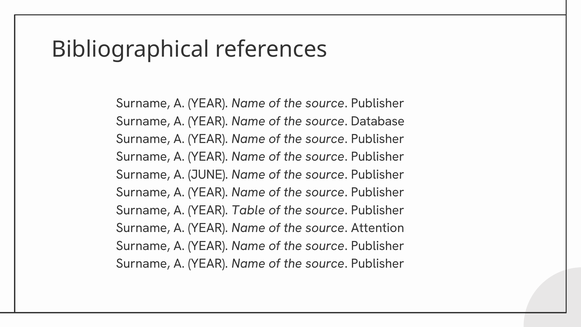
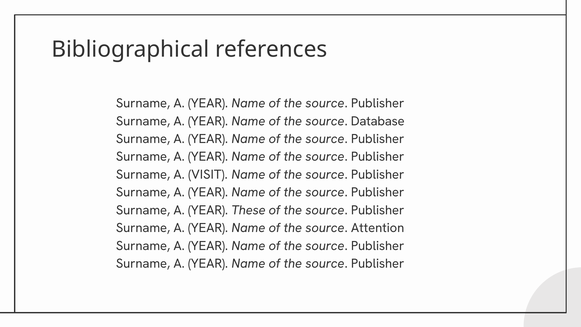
JUNE: JUNE -> VISIT (208, 174)
Table: Table -> These (248, 210)
